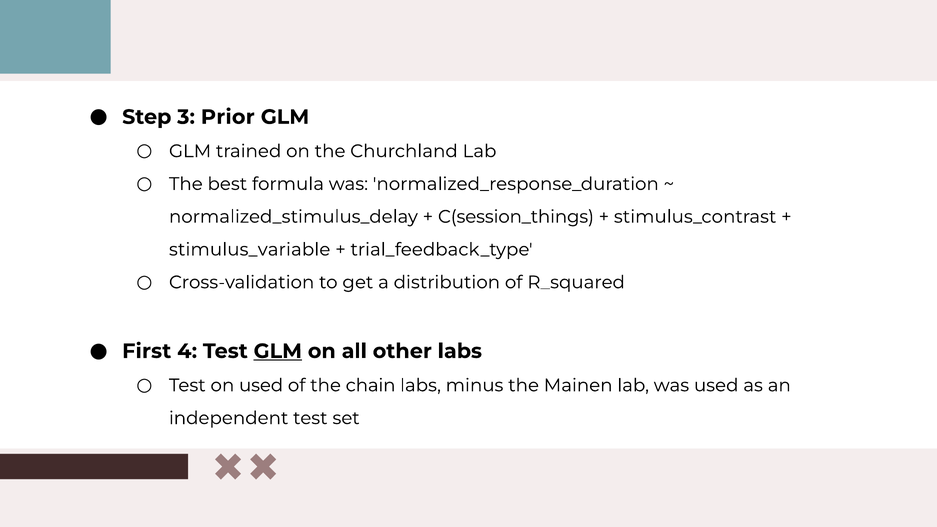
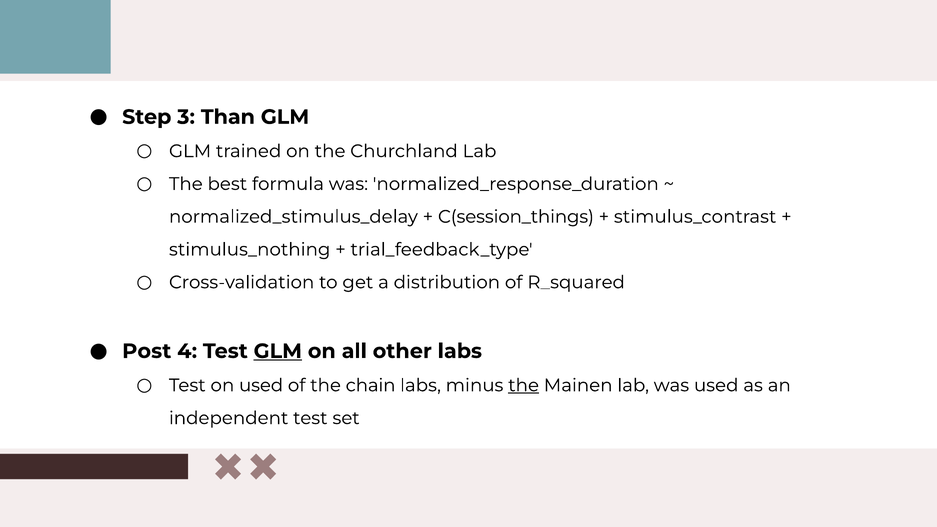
3 Prior: Prior -> Than (228, 117)
stimulus_variable: stimulus_variable -> stimulus_nothing (250, 250)
First: First -> Post (147, 351)
the underline: none -> present (524, 385)
